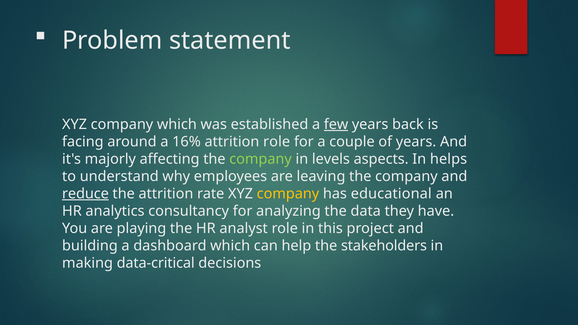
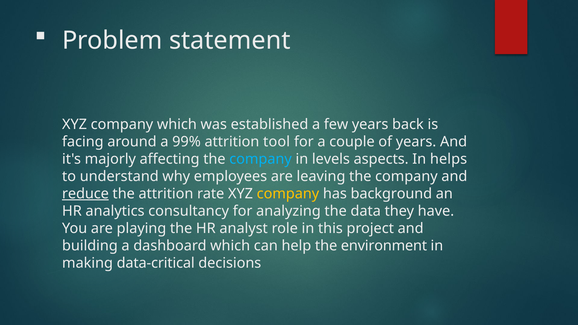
few underline: present -> none (336, 124)
16%: 16% -> 99% (187, 142)
attrition role: role -> tool (277, 142)
company colour: light green -> light blue (261, 159)
educational: educational -> background (391, 194)
stakeholders: stakeholders -> environment (384, 246)
